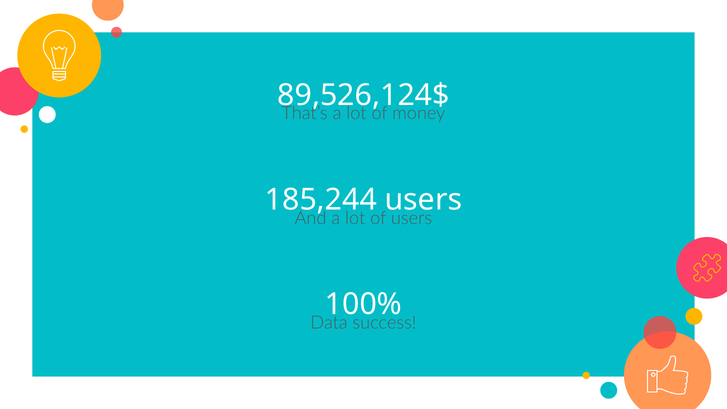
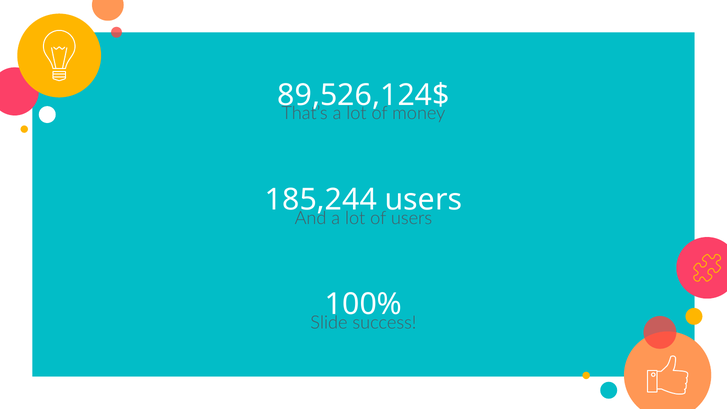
Data: Data -> Slide (329, 322)
